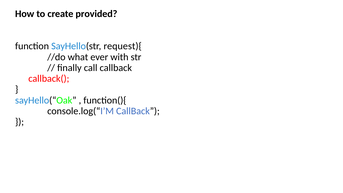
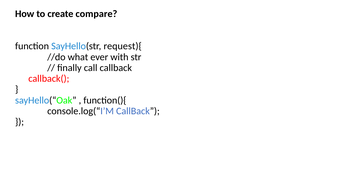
provided: provided -> compare (96, 14)
